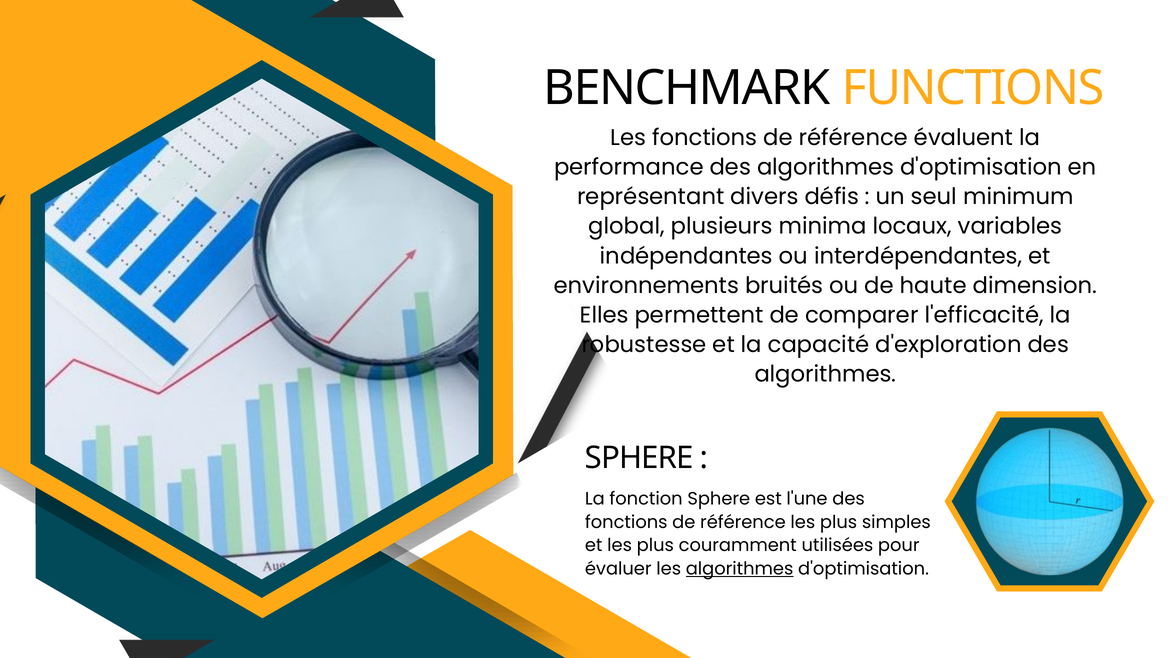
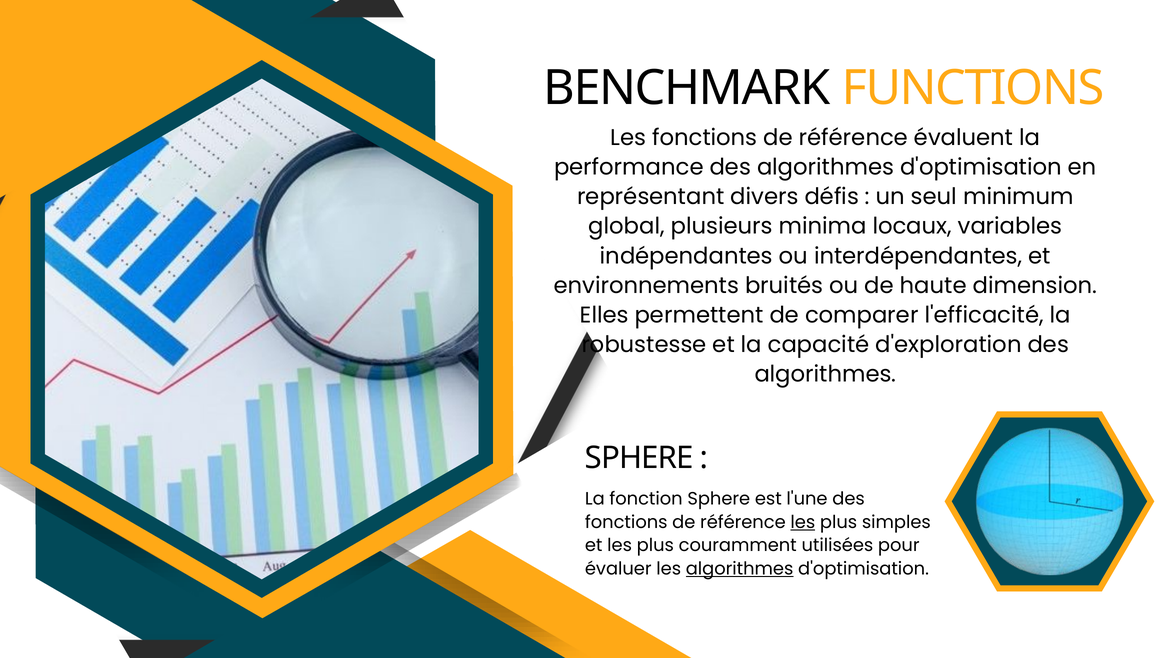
les underline: none -> present (803, 522)
